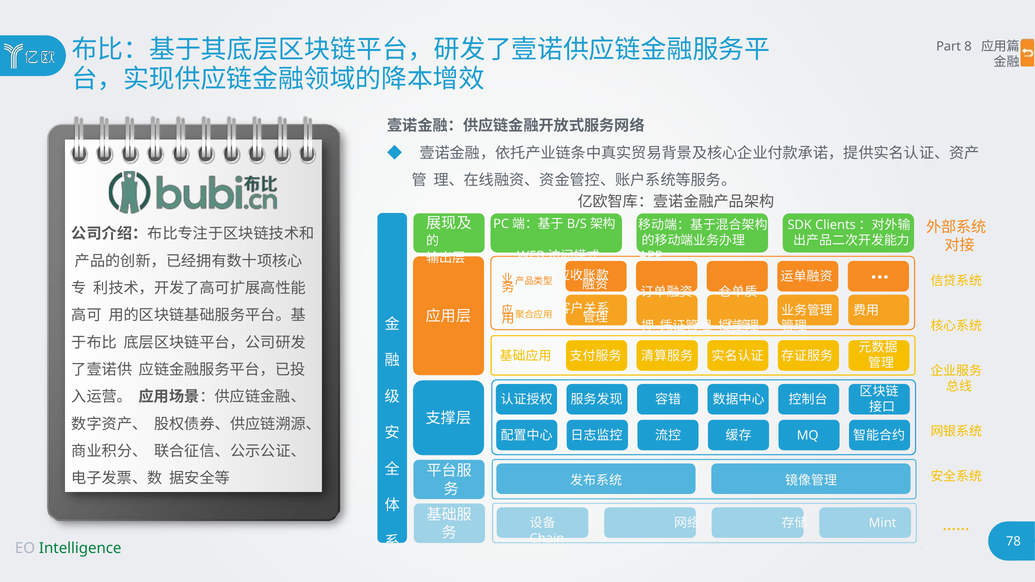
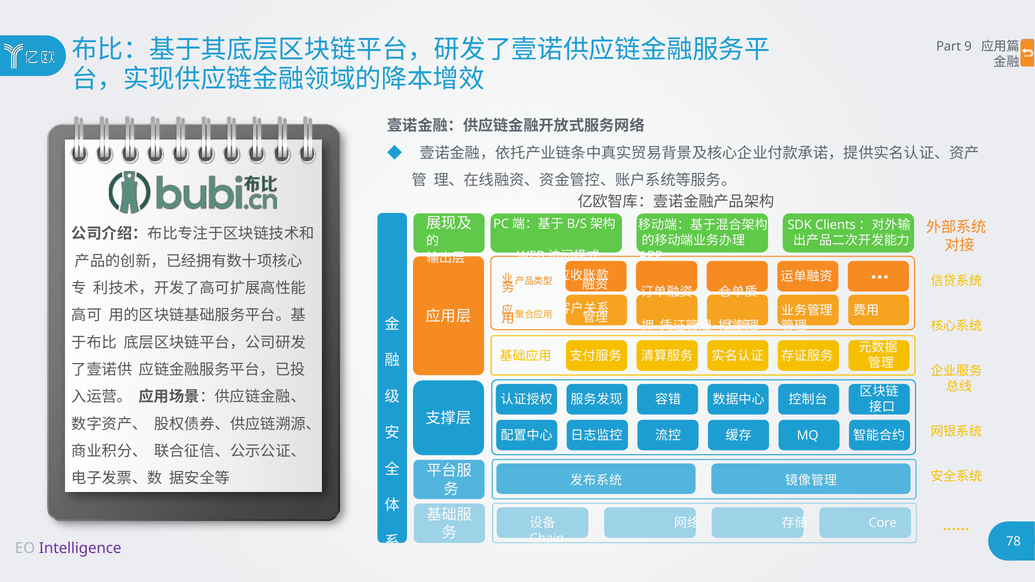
8: 8 -> 9 (968, 46)
Mint: Mint -> Core (883, 523)
Intelligence colour: green -> purple (80, 548)
